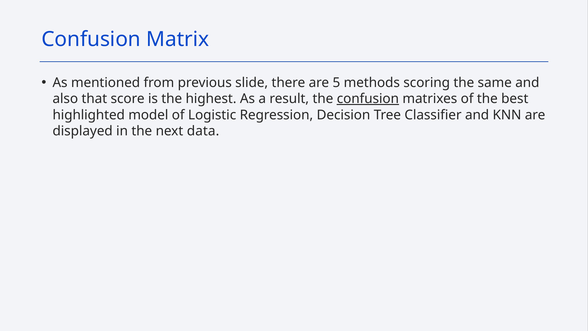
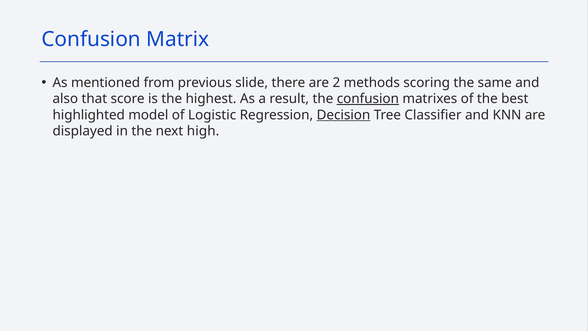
5: 5 -> 2 (336, 83)
Decision underline: none -> present (343, 115)
data: data -> high (203, 131)
